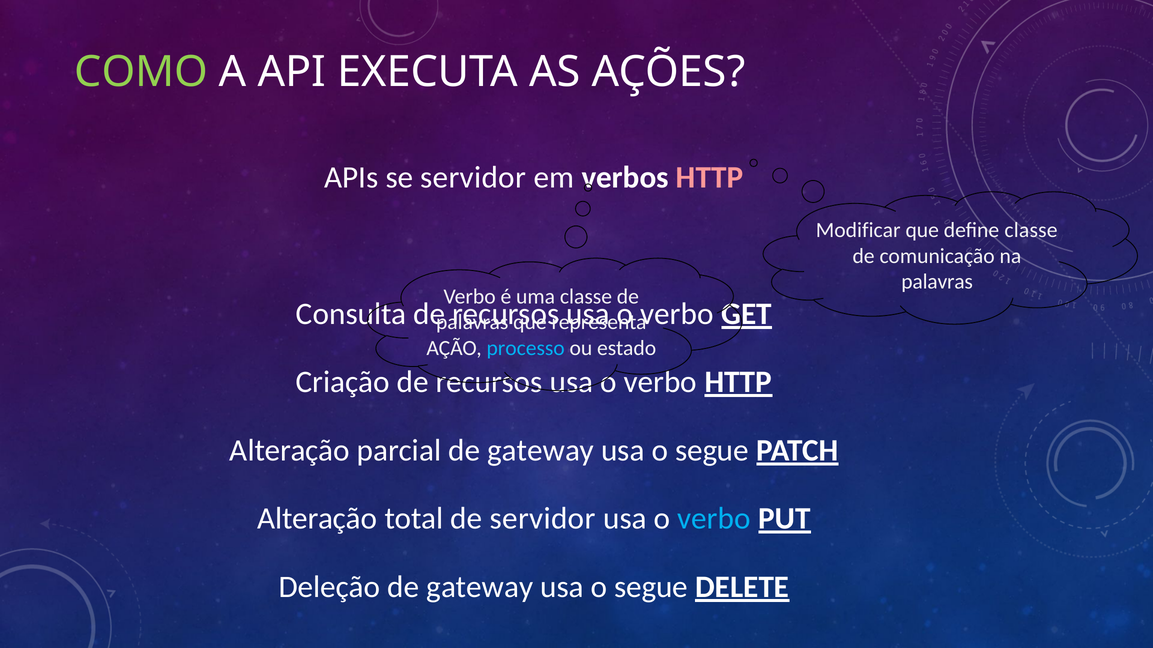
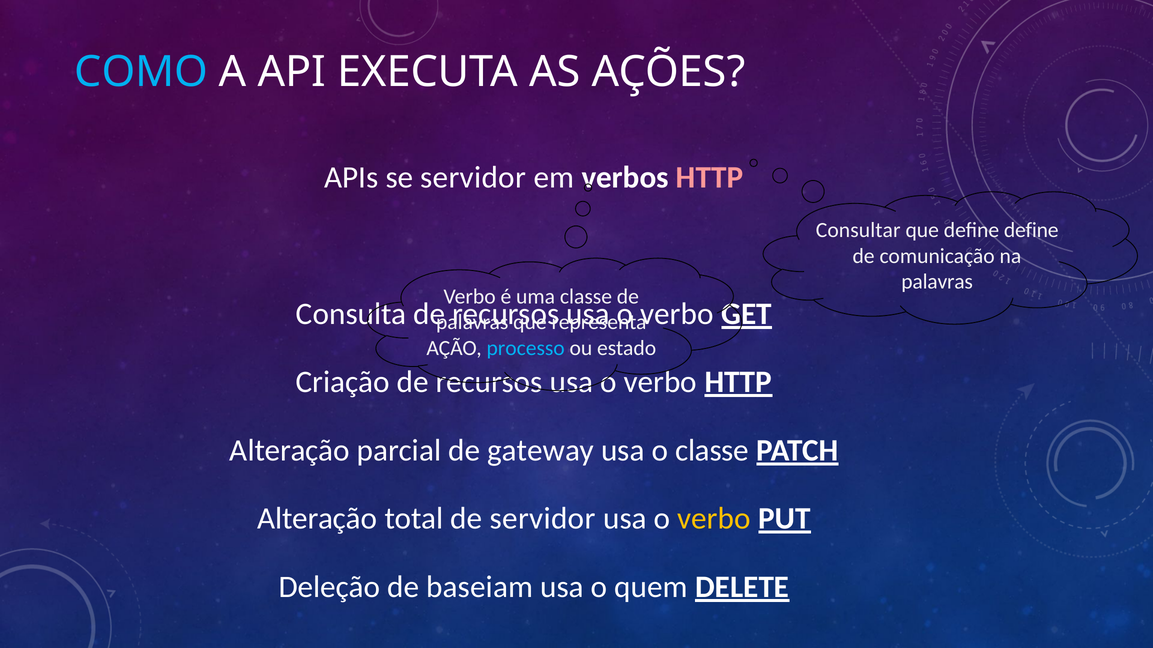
COMO colour: light green -> light blue (141, 72)
Modificar: Modificar -> Consultar (858, 230)
define classe: classe -> define (1031, 230)
segue: segue -> classe (712, 451)
verbo colour: light blue -> yellow (714, 519)
Deleção de gateway: gateway -> baseiam (480, 587)
segue: segue -> quem (651, 587)
